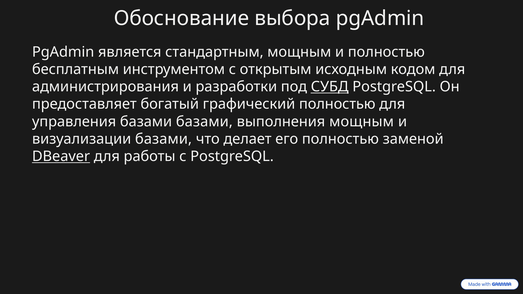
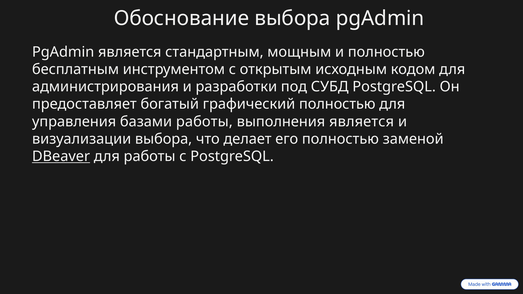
СУБД underline: present -> none (330, 87)
базами базами: базами -> работы (204, 122)
выполнения мощным: мощным -> является (362, 122)
визуализации базами: базами -> выбора (164, 139)
